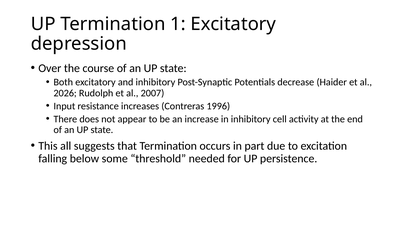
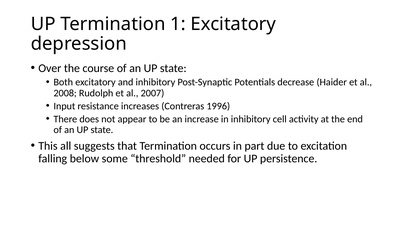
2026: 2026 -> 2008 (65, 93)
